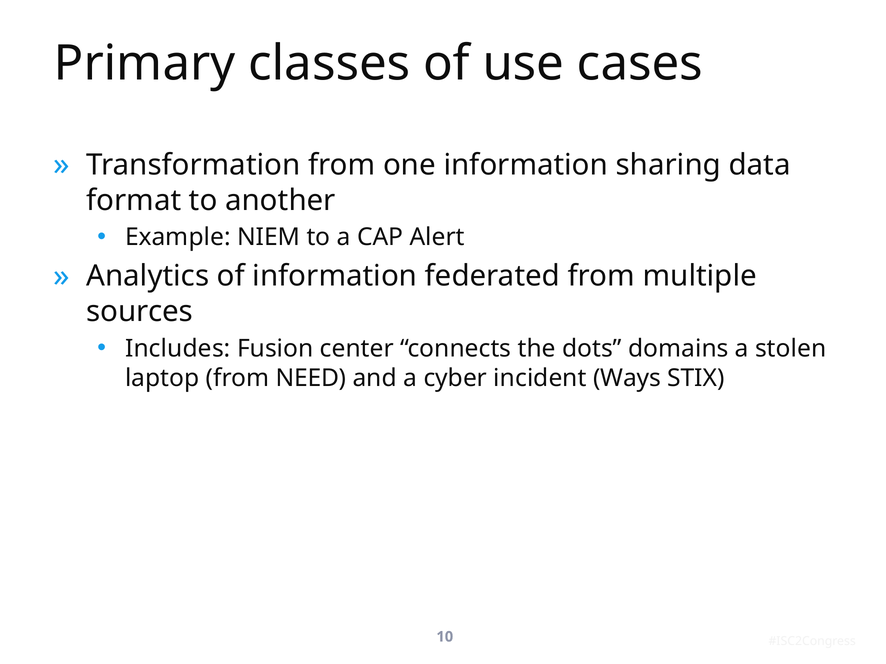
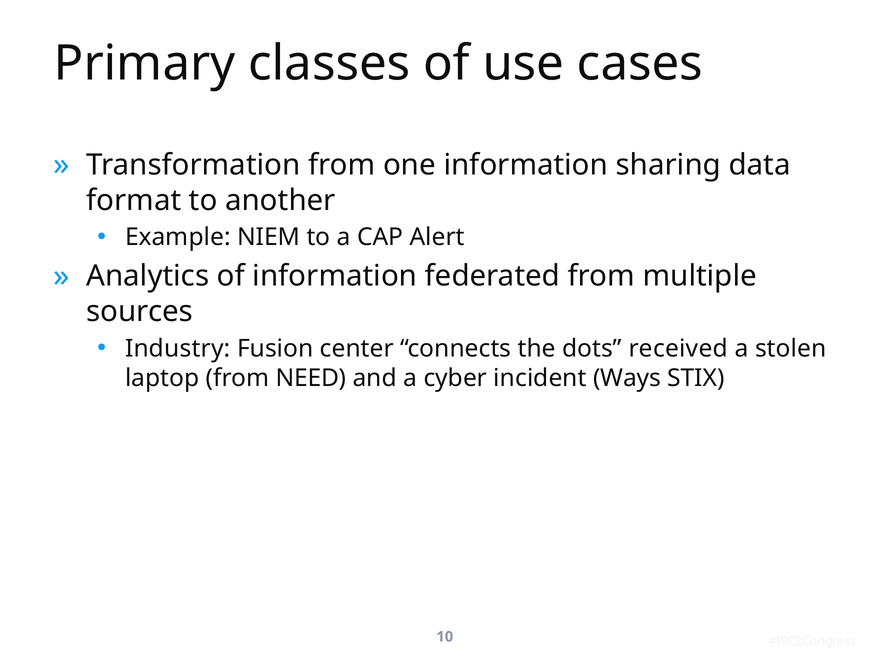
Includes: Includes -> Industry (178, 349)
domains: domains -> received (678, 349)
